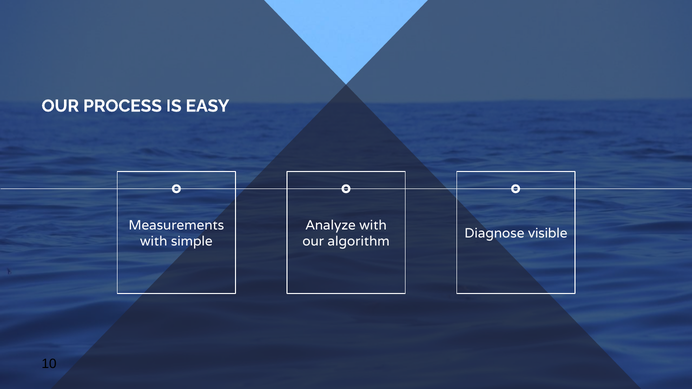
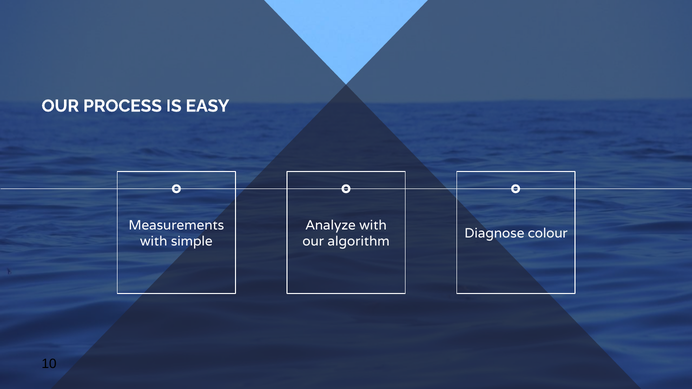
visible: visible -> colour (548, 234)
